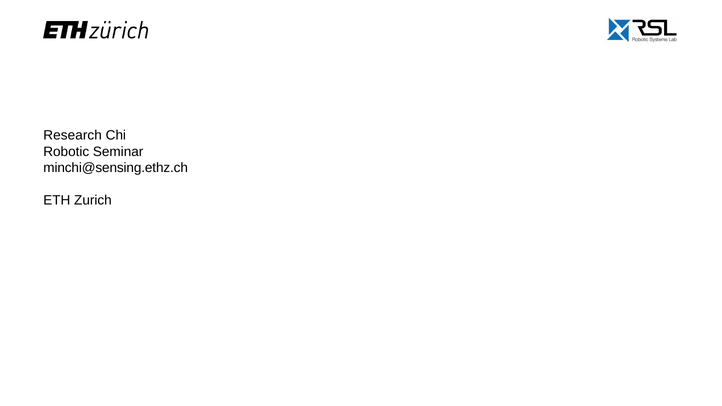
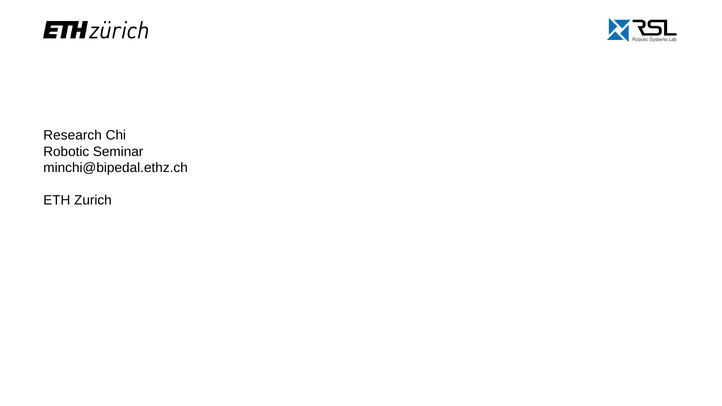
minchi@sensing.ethz.ch: minchi@sensing.ethz.ch -> minchi@bipedal.ethz.ch (116, 168)
